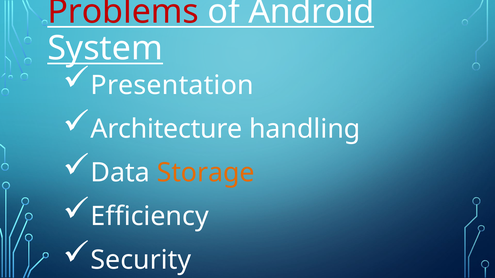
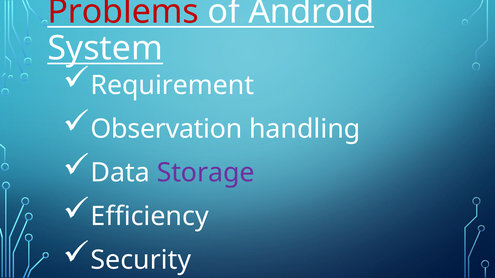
Presentation: Presentation -> Requirement (172, 85)
Architecture: Architecture -> Observation (166, 129)
Storage colour: orange -> purple (206, 173)
